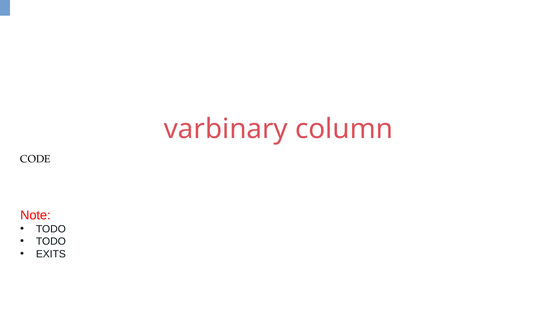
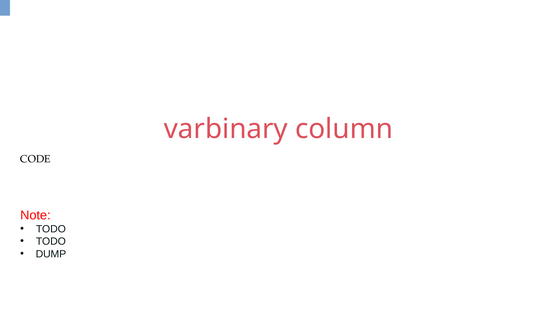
EXITS: EXITS -> DUMP (51, 254)
